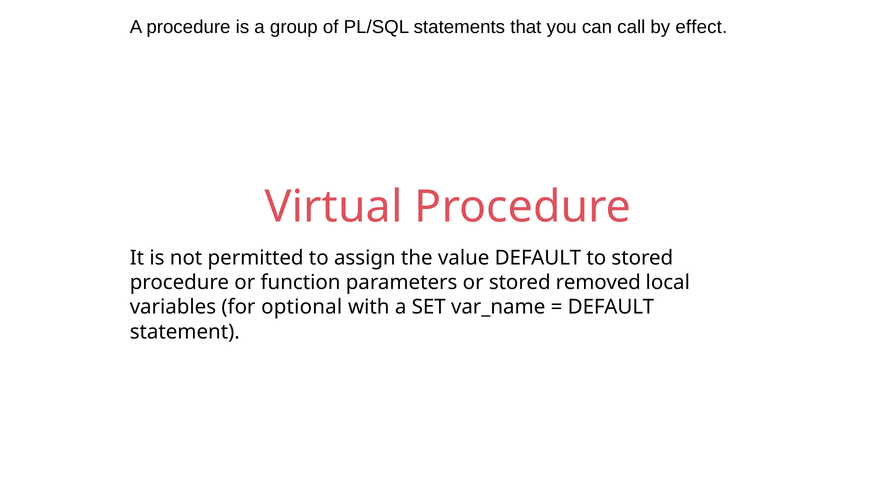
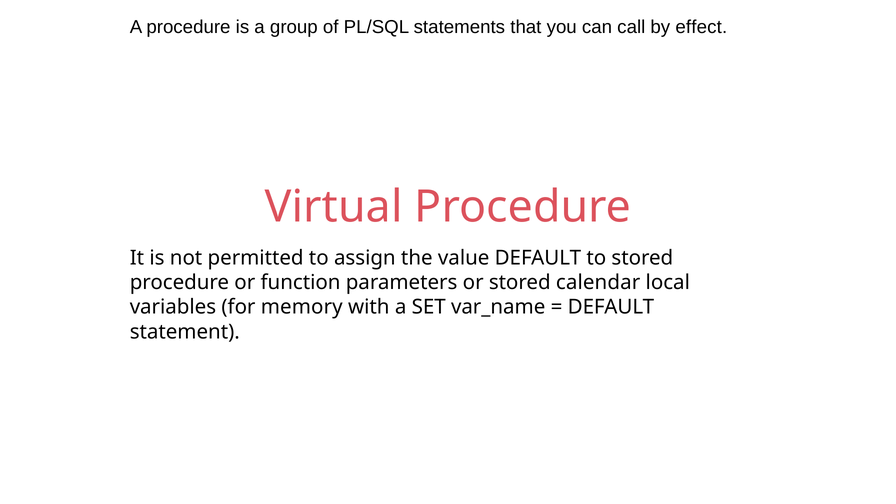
removed: removed -> calendar (598, 283)
optional: optional -> memory (302, 307)
